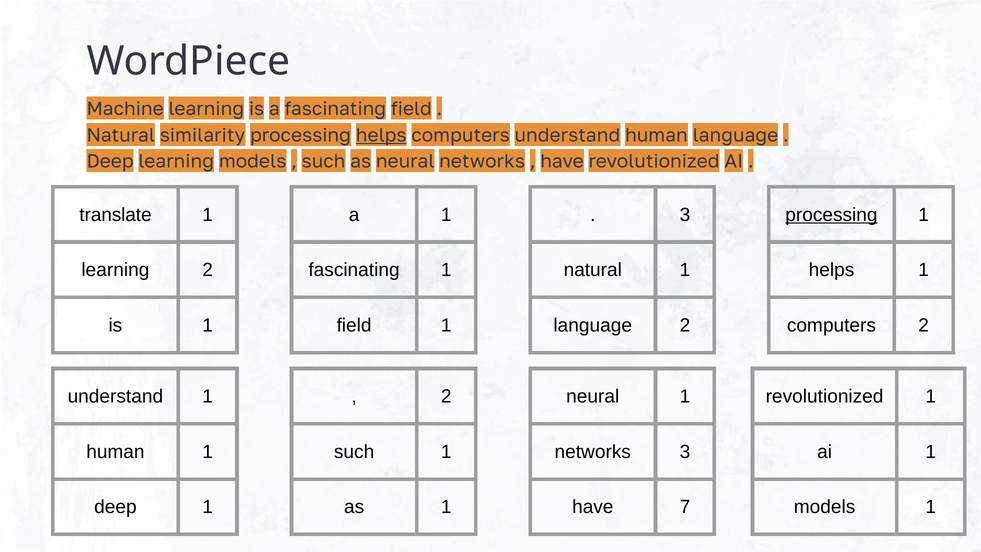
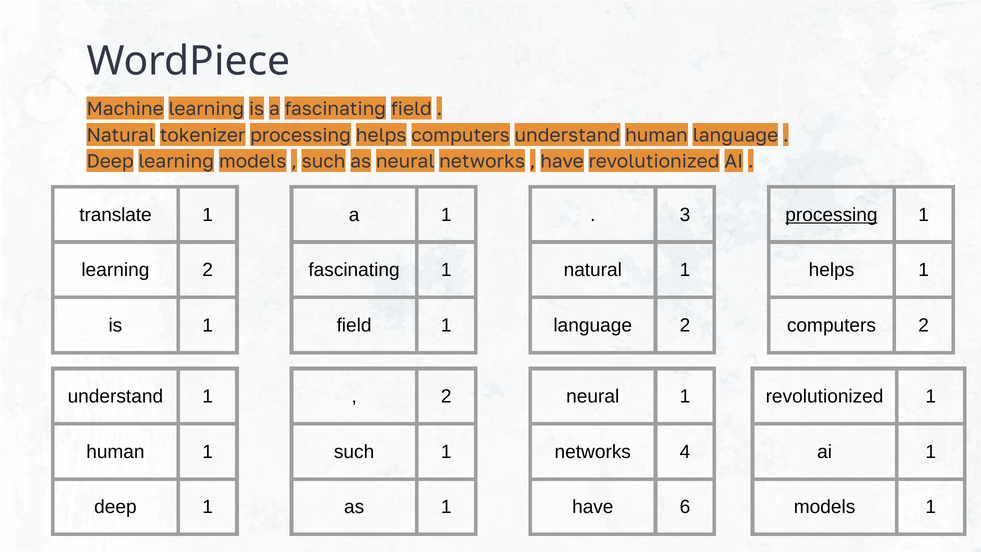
similarity: similarity -> tokenizer (203, 135)
helps underline: present -> none (381, 135)
networks 3: 3 -> 4 (685, 452)
7: 7 -> 6 (685, 507)
